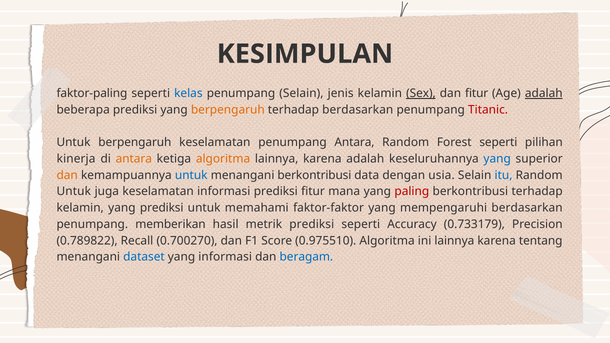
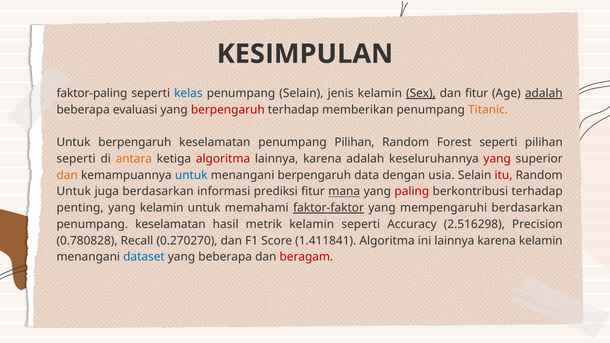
beberapa prediksi: prediksi -> evaluasi (135, 110)
berpengaruh colour: orange -> red (228, 110)
terhadap berdasarkan: berdasarkan -> memberikan (358, 110)
Titanic colour: red -> orange (488, 110)
penumpang Antara: Antara -> Pilihan (355, 143)
kinerja: kinerja -> seperti (76, 159)
algoritma colour: orange -> red (223, 159)
yang colour: blue -> red (497, 159)
menangani berkontribusi: berkontribusi -> berpengaruh (314, 175)
itu colour: blue -> red (504, 175)
juga keselamatan: keselamatan -> berdasarkan (158, 192)
mana underline: none -> present (344, 192)
kelamin: kelamin -> penting (80, 208)
yang prediksi: prediksi -> kelamin (162, 208)
faktor-faktor underline: none -> present (329, 208)
penumpang memberikan: memberikan -> keselamatan (170, 224)
metrik prediksi: prediksi -> kelamin (312, 224)
0.733179: 0.733179 -> 2.516298 (474, 224)
0.789822: 0.789822 -> 0.780828 (87, 241)
0.700270: 0.700270 -> 0.270270 (187, 241)
0.975510: 0.975510 -> 1.411841 (326, 241)
karena tentang: tentang -> kelamin (541, 241)
yang informasi: informasi -> beberapa (225, 257)
beragam colour: blue -> red (306, 257)
